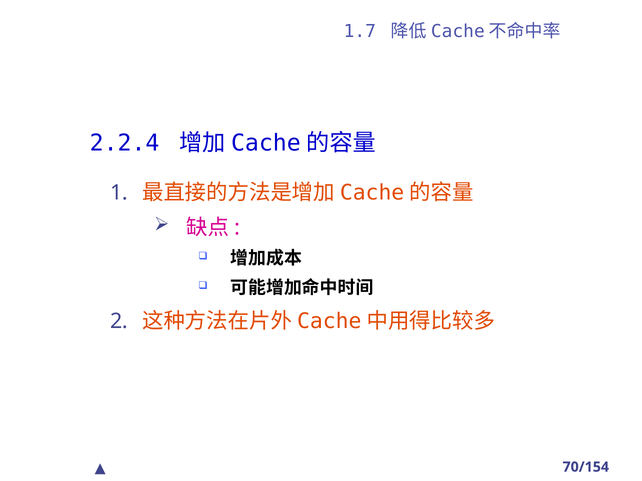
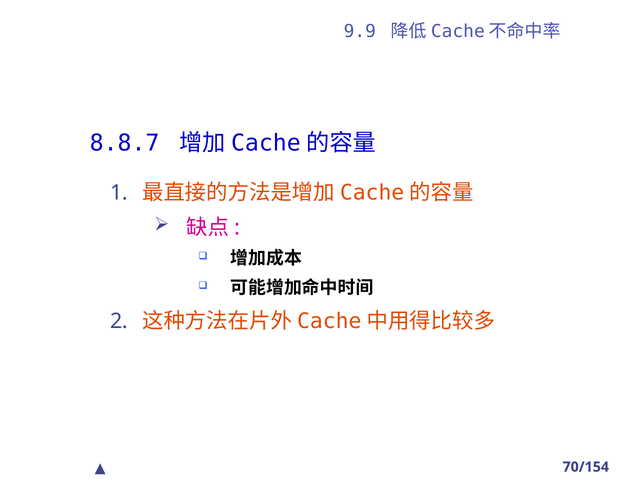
1.7: 1.7 -> 9.9 (360, 31)
2.2.4: 2.2.4 -> 8.8.7 (125, 143)
